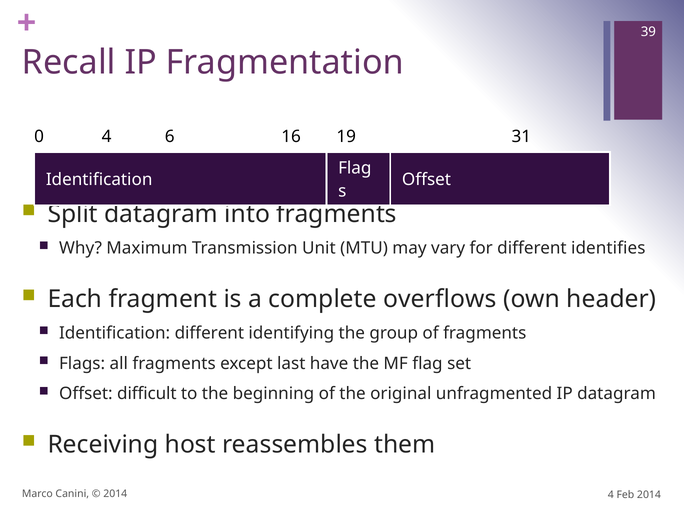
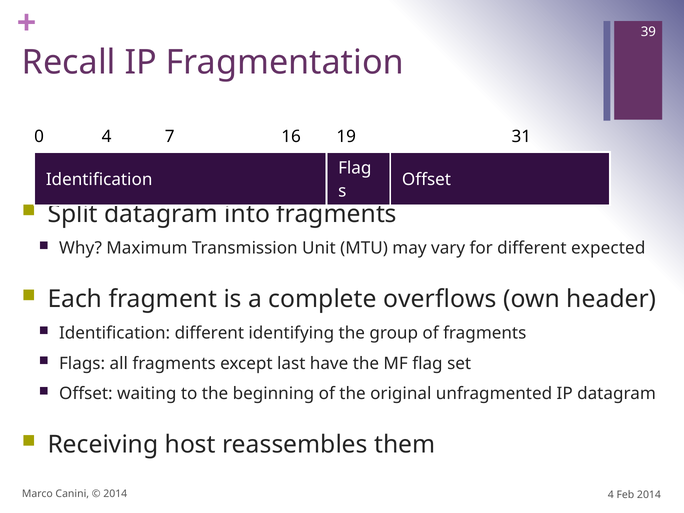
6: 6 -> 7 (170, 137)
identifies: identifies -> expected (608, 248)
difficult: difficult -> waiting (147, 394)
